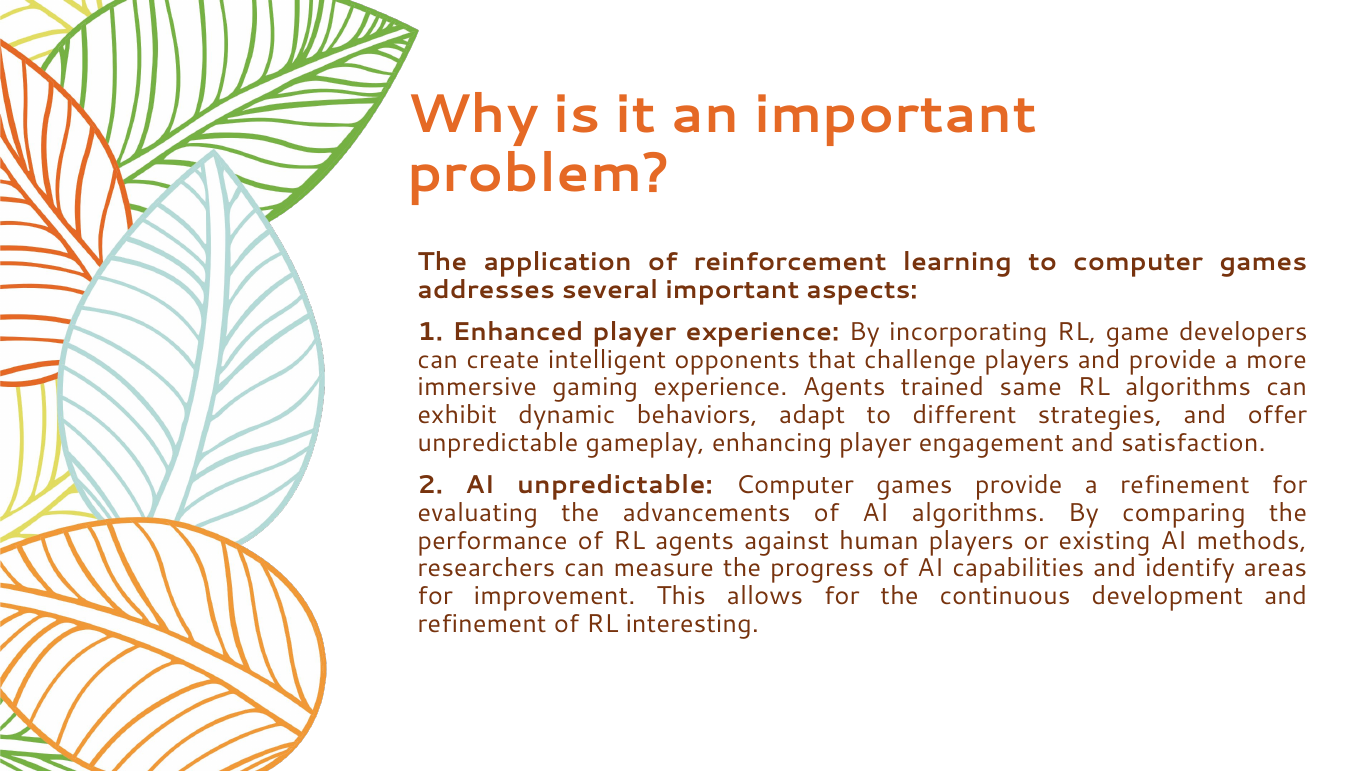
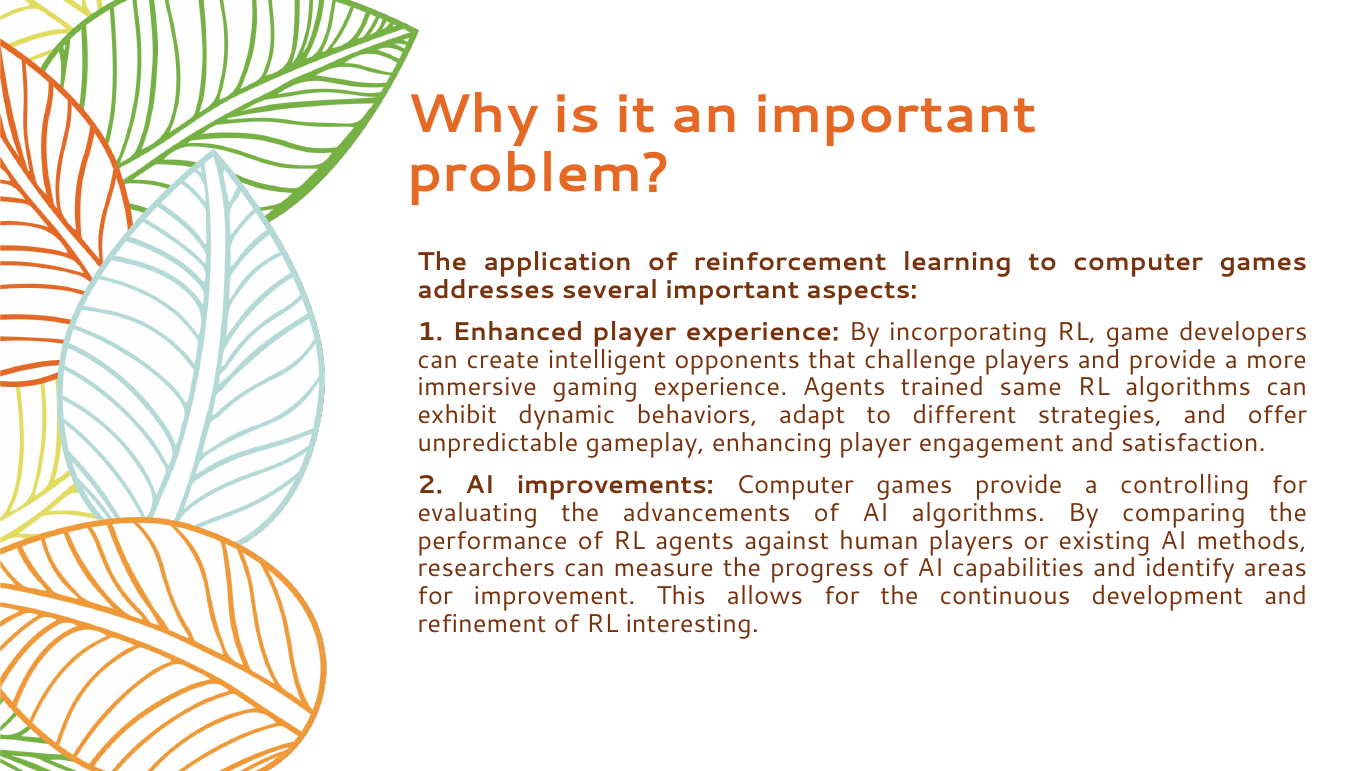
AI unpredictable: unpredictable -> improvements (615, 485)
a refinement: refinement -> controlling (1185, 485)
